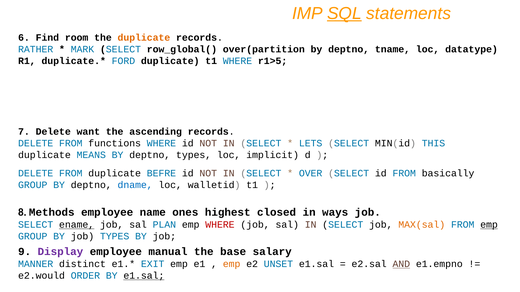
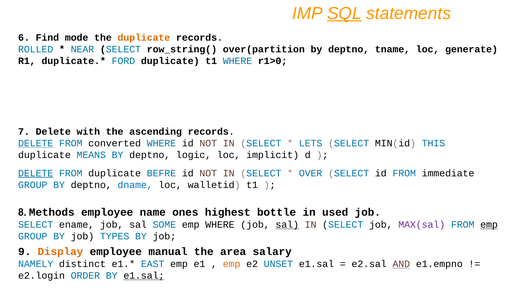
room: room -> mode (77, 38)
RATHER: RATHER -> ROLLED (36, 49)
MARK: MARK -> NEAR (82, 49)
row_global(: row_global( -> row_string( (182, 49)
datatype: datatype -> generate (472, 49)
r1>5: r1>5 -> r1>0 (273, 61)
want: want -> with (88, 132)
DELETE underline: none -> present (36, 144)
functions: functions -> converted (115, 144)
deptno types: types -> logic (194, 155)
DELETE underline: none -> present (36, 173)
basically: basically -> immediate (448, 173)
closed: closed -> bottle (277, 213)
ways: ways -> used (335, 213)
ename underline: present -> none (77, 225)
PLAN: PLAN -> SOME (164, 225)
WHERE colour: red -> black (220, 225)
sal underline: none -> present (287, 225)
MAX(sal colour: orange -> purple (422, 225)
Display colour: purple -> orange (60, 252)
base: base -> area (233, 252)
MANNER: MANNER -> NAMELY (36, 264)
EXIT: EXIT -> EAST (153, 264)
e2.would: e2.would -> e2.login (42, 276)
